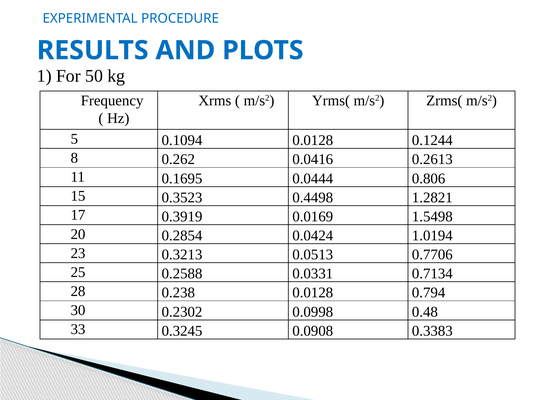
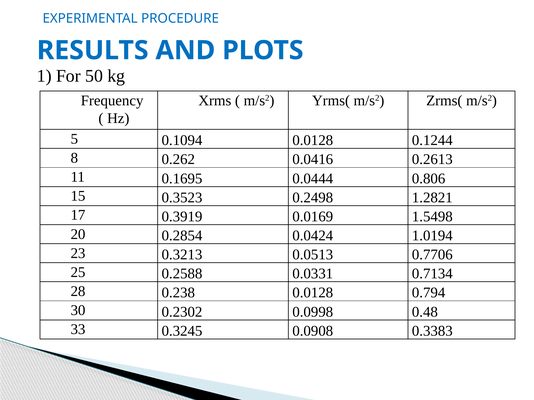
0.4498: 0.4498 -> 0.2498 (313, 198)
